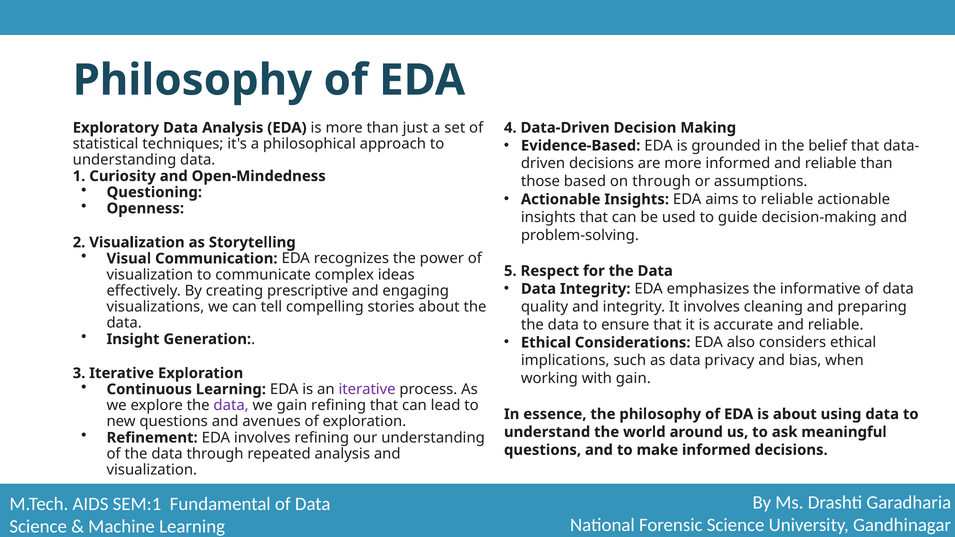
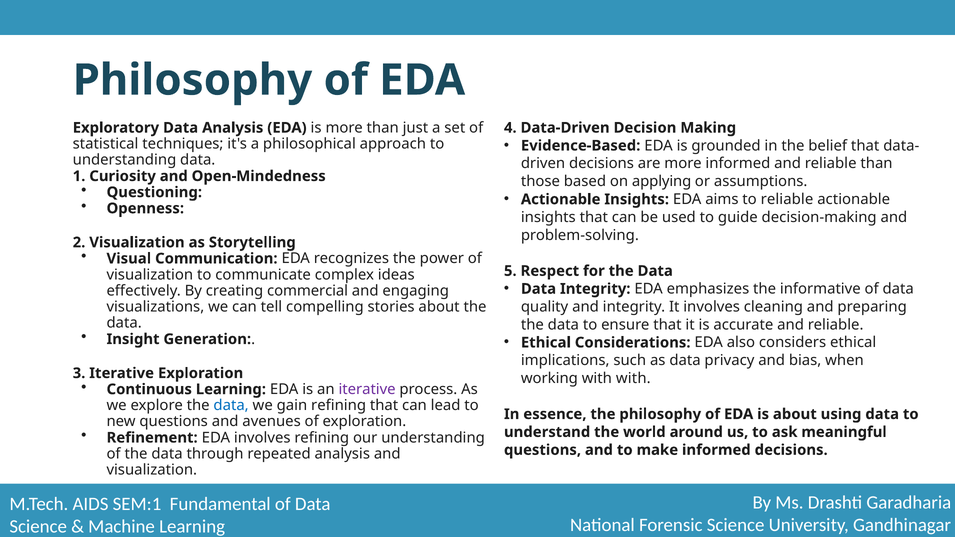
on through: through -> applying (662, 181)
prescriptive: prescriptive -> commercial (308, 291)
with gain: gain -> with (633, 378)
data colour: purple -> blue (231, 406)
